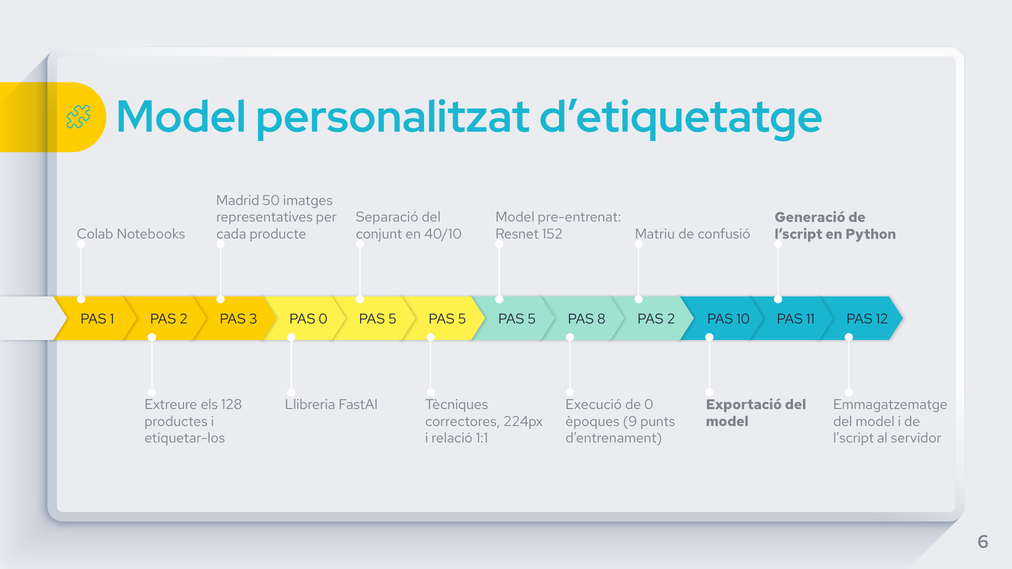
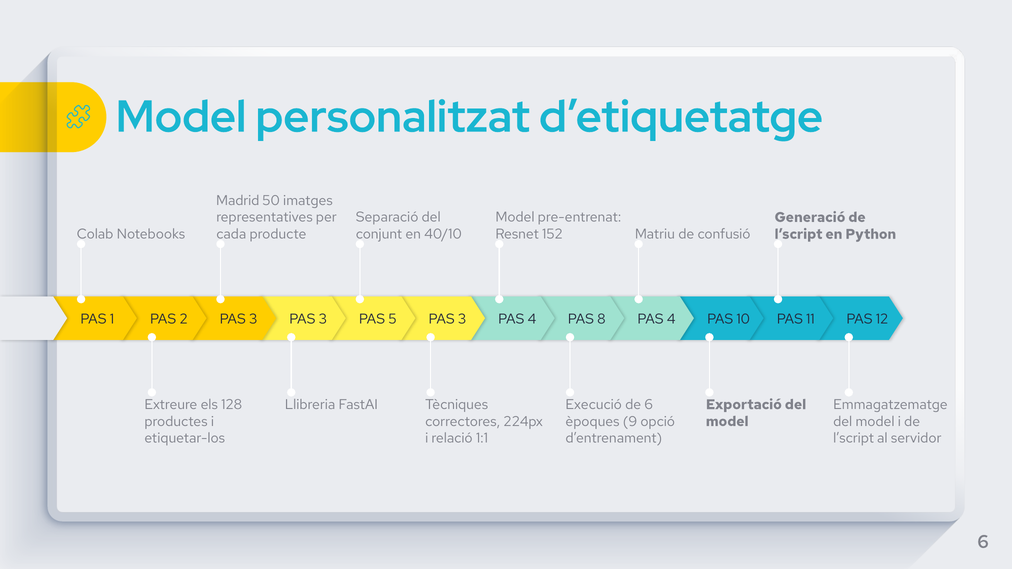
0: 0 -> 3 (323, 319)
5: 5 -> 3 (462, 319)
5: 5 -> 4 (532, 319)
2: 2 -> 4 (671, 319)
de 0: 0 -> 6 (649, 405)
punts: punts -> opció (658, 422)
